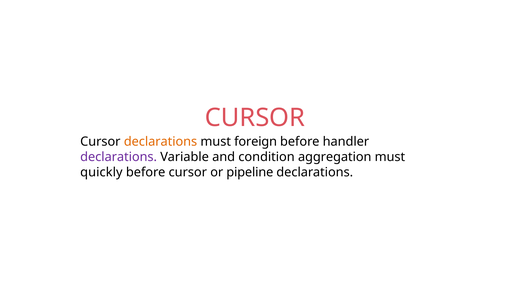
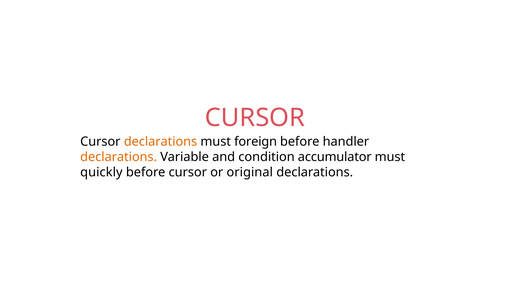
declarations colour: purple -> orange (119, 157)
aggregation: aggregation -> accumulator (335, 157)
pipeline: pipeline -> original (250, 172)
